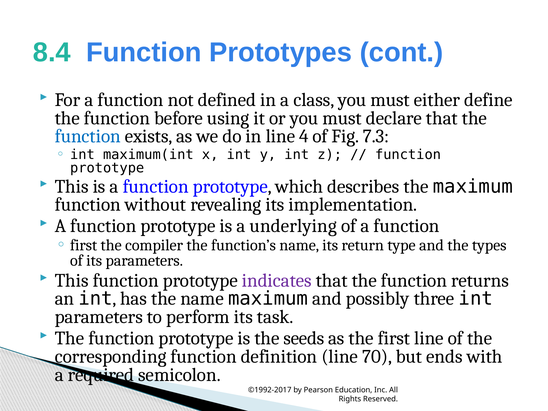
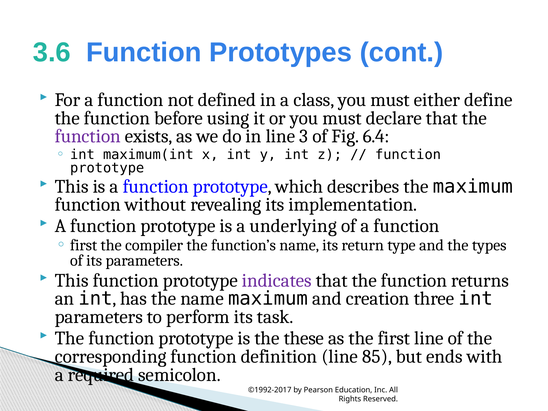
8.4: 8.4 -> 3.6 (52, 53)
function colour: blue -> purple (88, 136)
4: 4 -> 3 (304, 136)
7.3: 7.3 -> 6.4 (376, 136)
possibly: possibly -> creation (378, 299)
seeds: seeds -> these (304, 338)
70: 70 -> 85 (377, 356)
